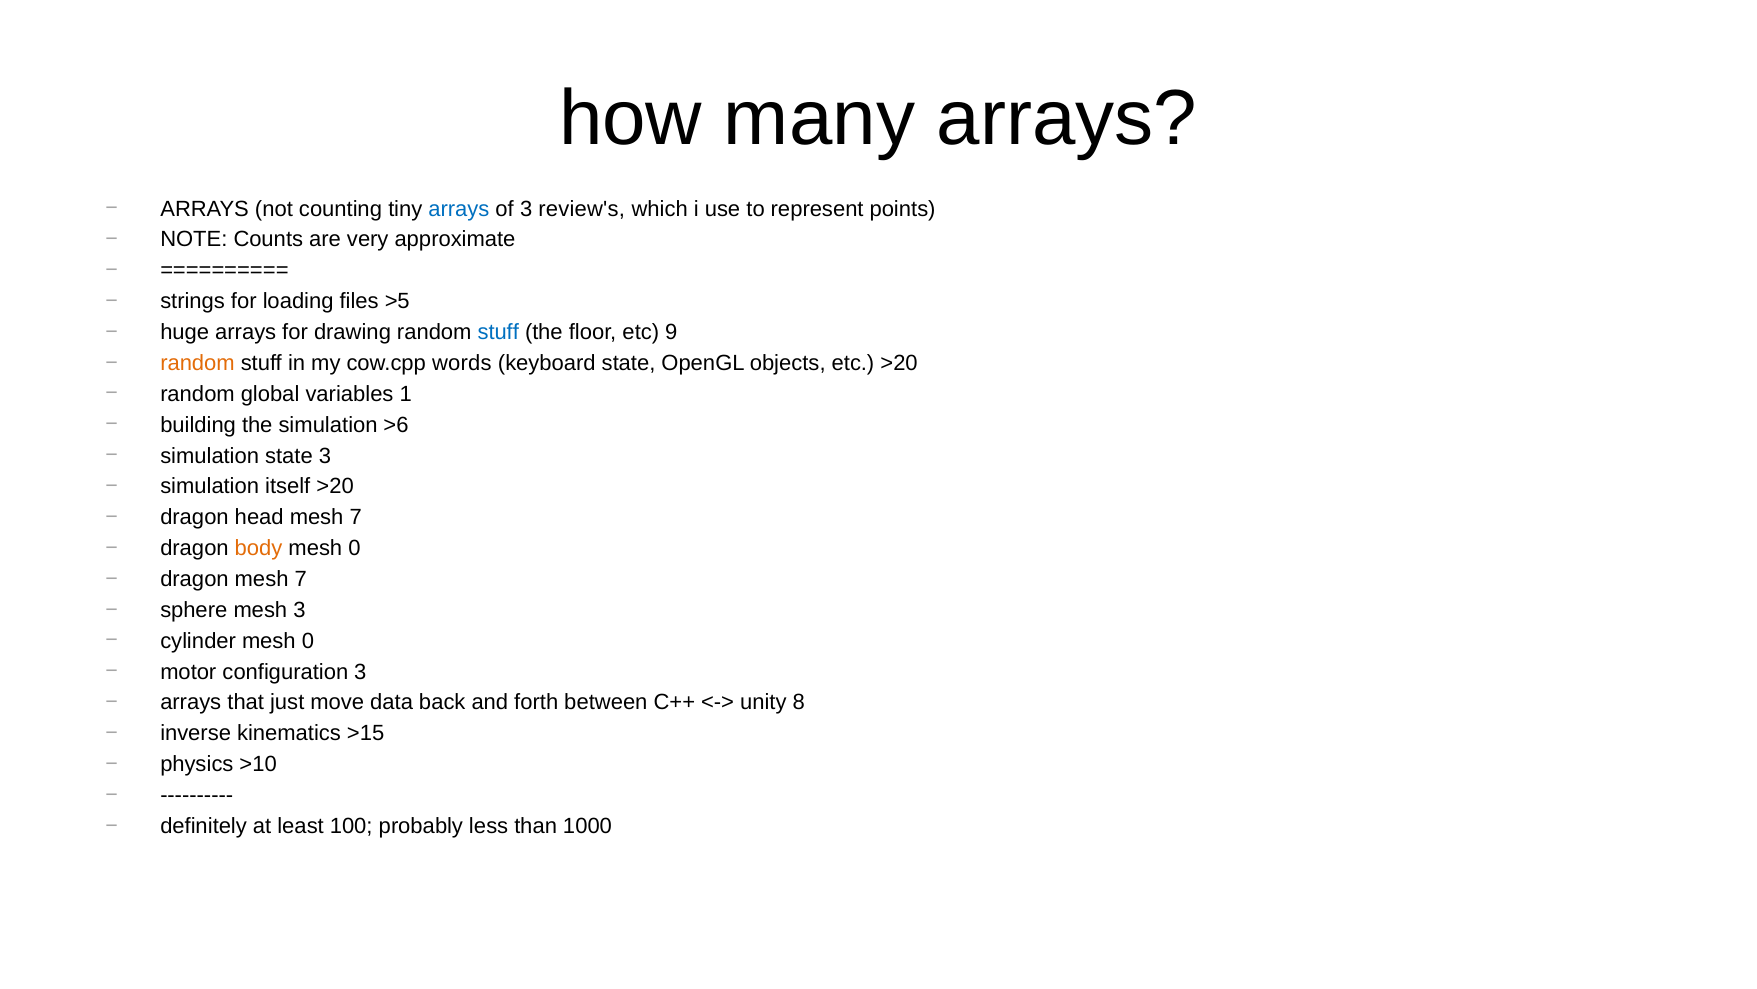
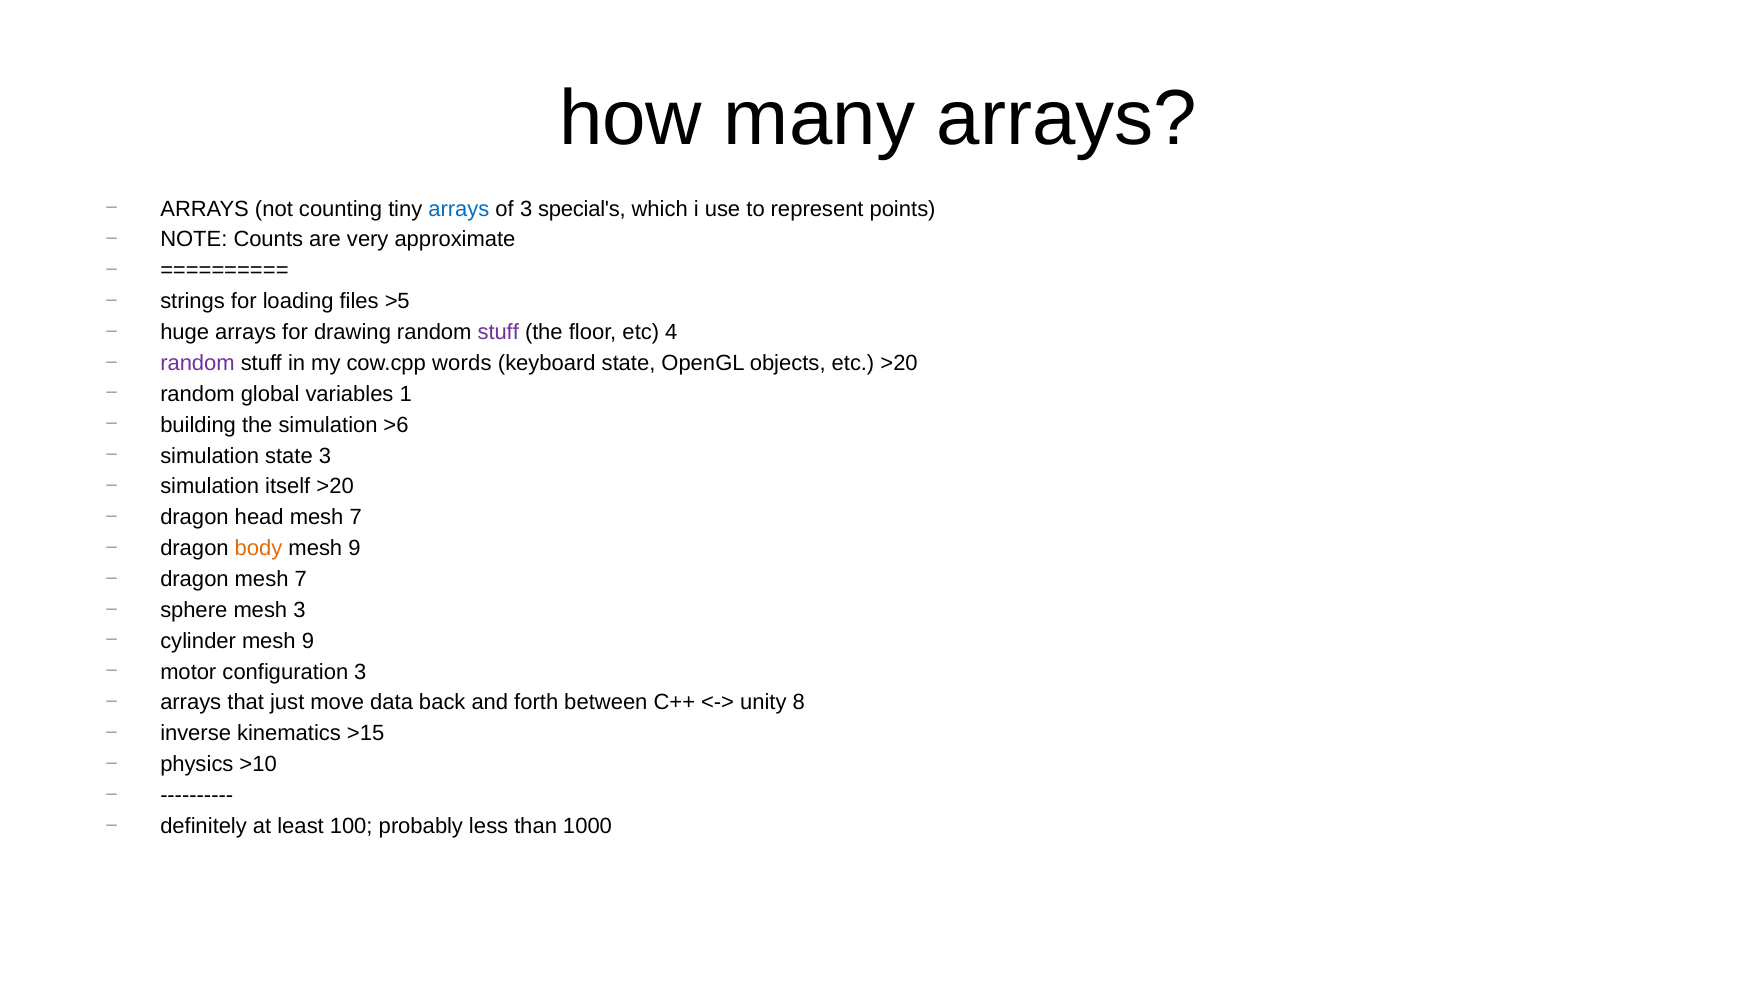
review's: review's -> special's (582, 209)
stuff colour: blue -> purple (498, 332)
9: 9 -> 4 (671, 332)
random colour: orange -> purple (198, 363)
0: 0 -> 9 (355, 548)
cylinder mesh 0: 0 -> 9 (308, 641)
